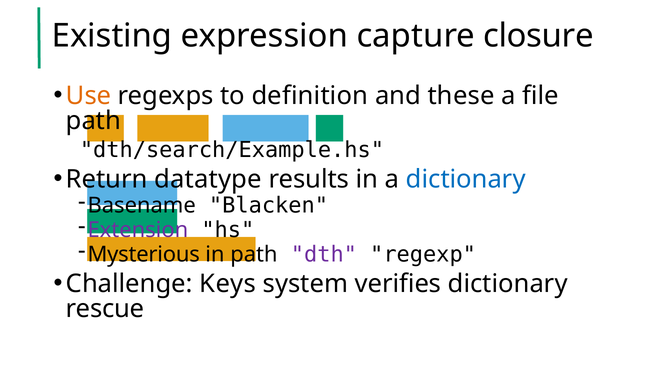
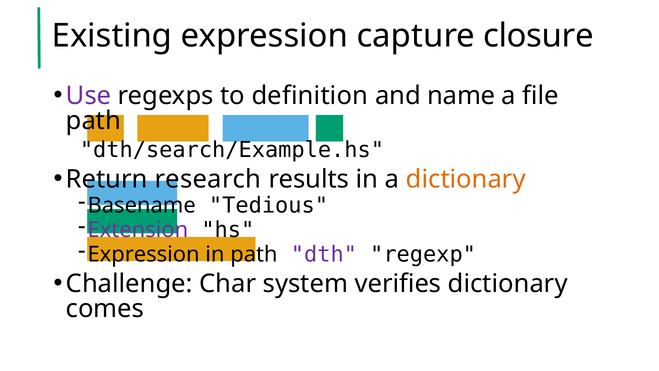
Use colour: orange -> purple (89, 96)
these: these -> name (461, 96)
datatype: datatype -> research (208, 179)
dictionary colour: blue -> orange (466, 179)
Blacken: Blacken -> Tedious (268, 206)
Mysterious: Mysterious -> Expression (144, 254)
Keys: Keys -> Char (228, 284)
rescue: rescue -> comes (105, 309)
